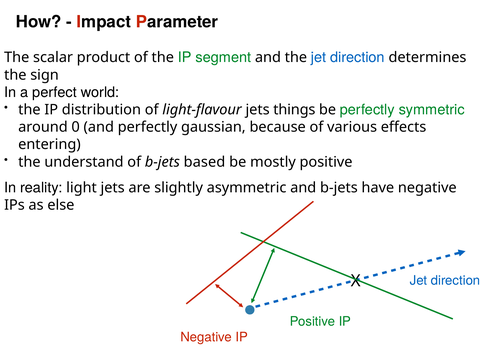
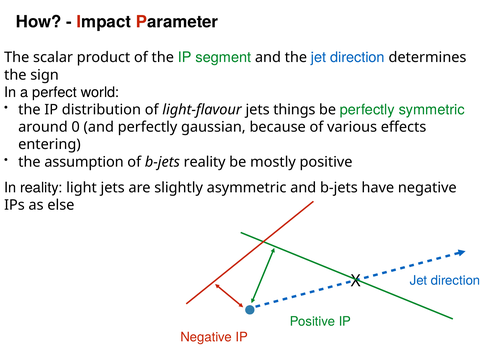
understand: understand -> assumption (84, 162)
b-jets based: based -> reality (205, 162)
